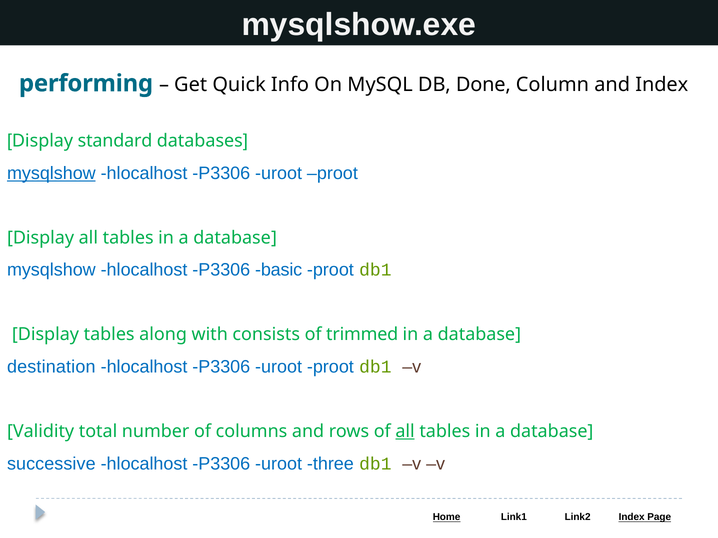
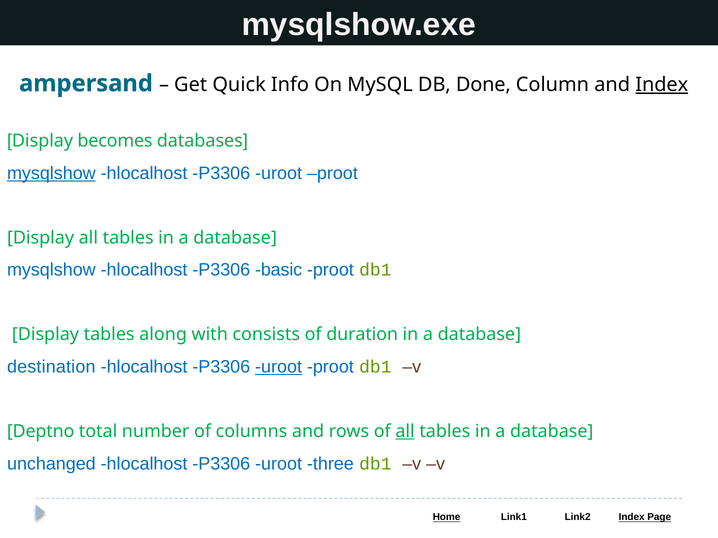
performing: performing -> ampersand (86, 83)
Index underline: none -> present (662, 85)
standard: standard -> becomes (115, 141)
trimmed: trimmed -> duration (362, 335)
uroot underline: none -> present (279, 367)
Validity: Validity -> Deptno (41, 432)
successive: successive -> unchanged (51, 464)
